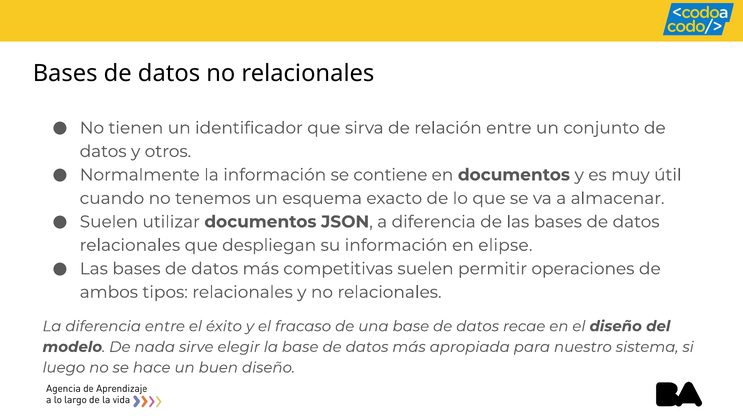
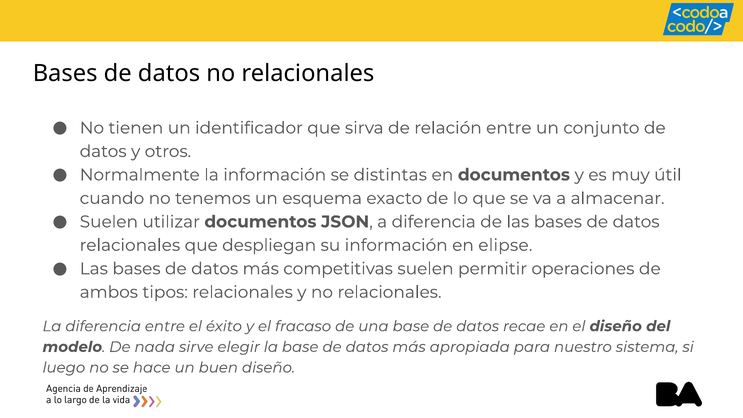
contiene: contiene -> distintas (390, 175)
